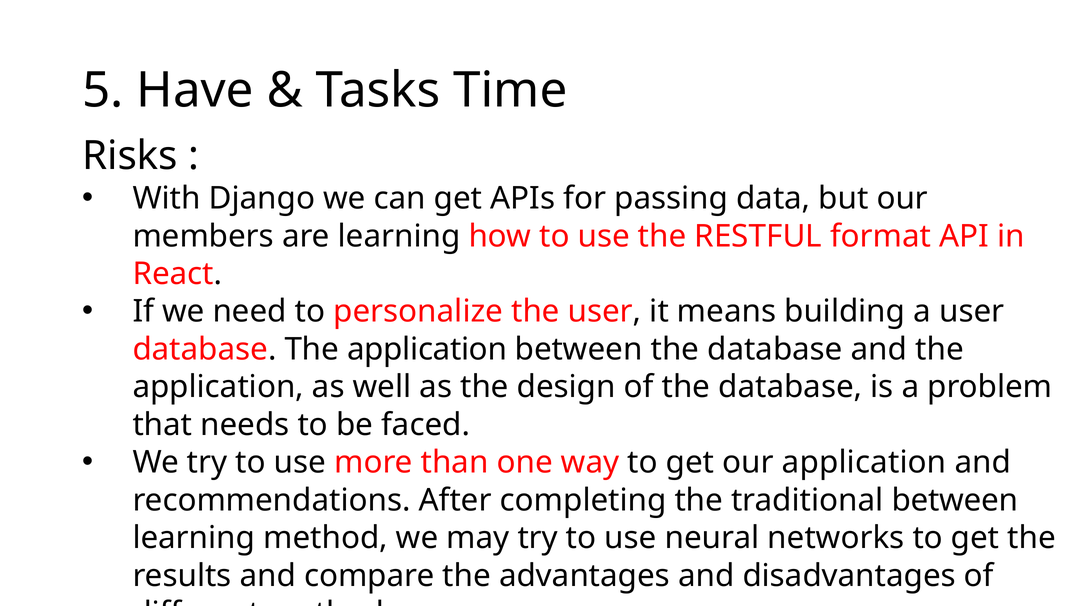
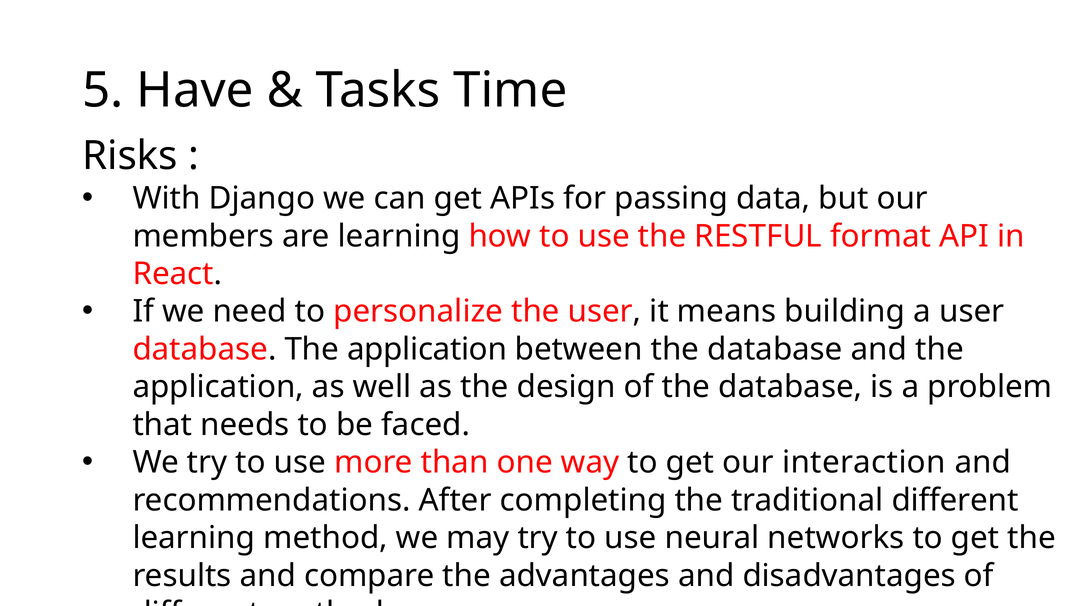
our application: application -> interaction (864, 463)
traditional between: between -> different (955, 501)
